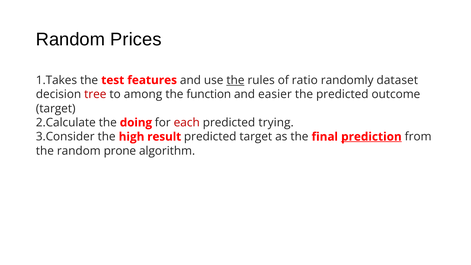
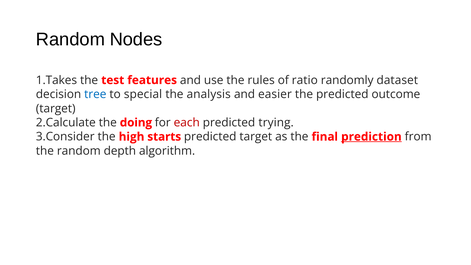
Prices: Prices -> Nodes (136, 40)
the underline: present -> none (235, 80)
tree colour: red -> blue (95, 94)
among: among -> special (143, 94)
function: function -> analysis (209, 94)
result: result -> starts (164, 137)
prone: prone -> depth (120, 151)
